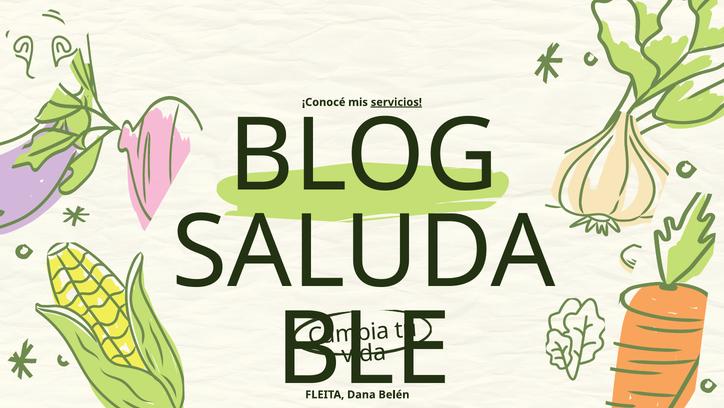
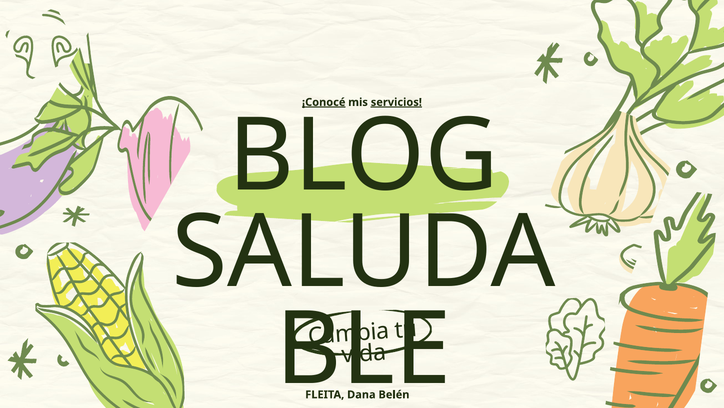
¡Conocé underline: none -> present (324, 102)
